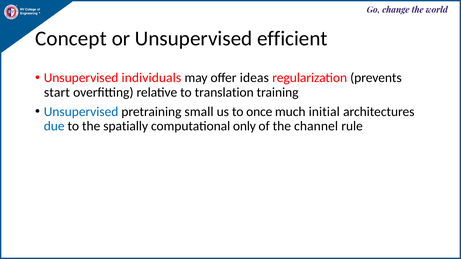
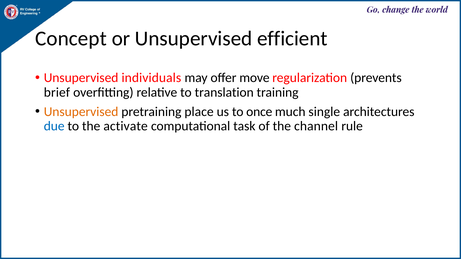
ideas: ideas -> move (254, 78)
start: start -> brief (57, 92)
Unsupervised colour: blue -> orange (81, 112)
small: small -> place (199, 112)
initial: initial -> single (324, 112)
spatially: spatially -> activate (126, 126)
only: only -> task (244, 126)
